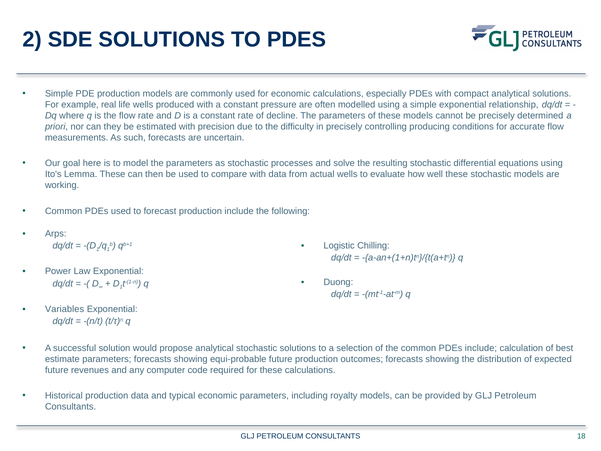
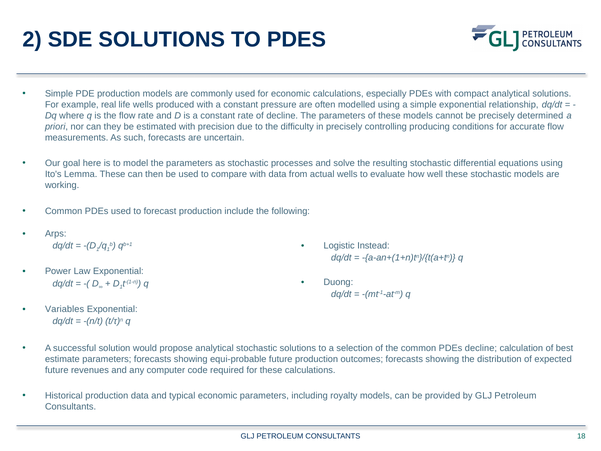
Chilling: Chilling -> Instead (373, 246)
PDEs include: include -> decline (481, 348)
